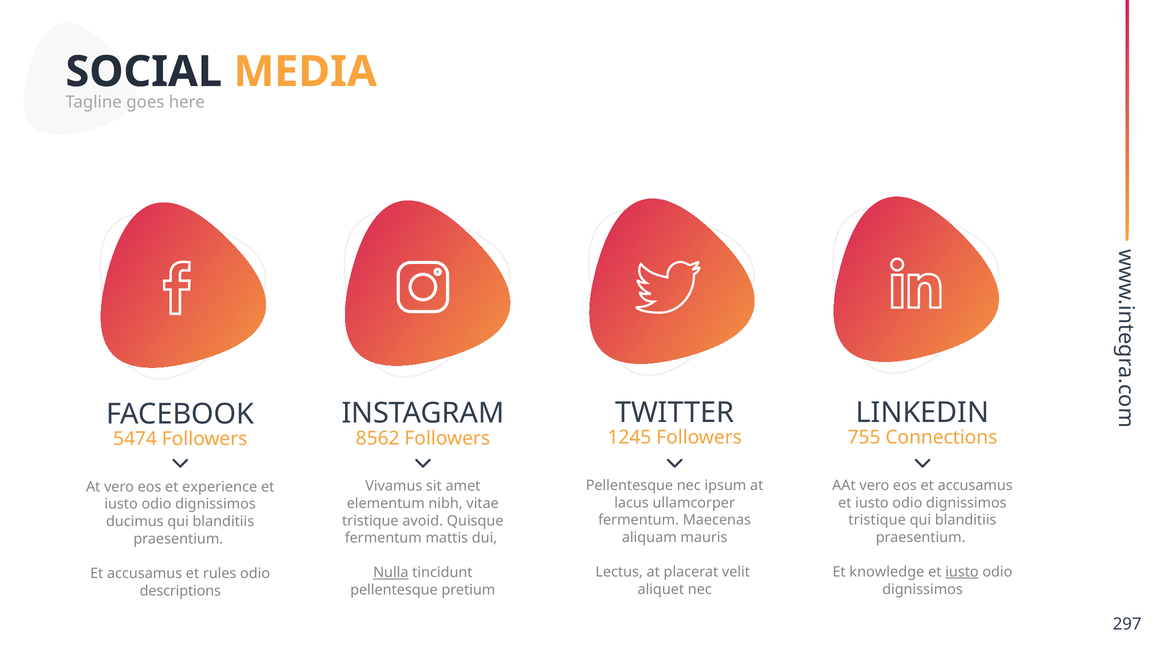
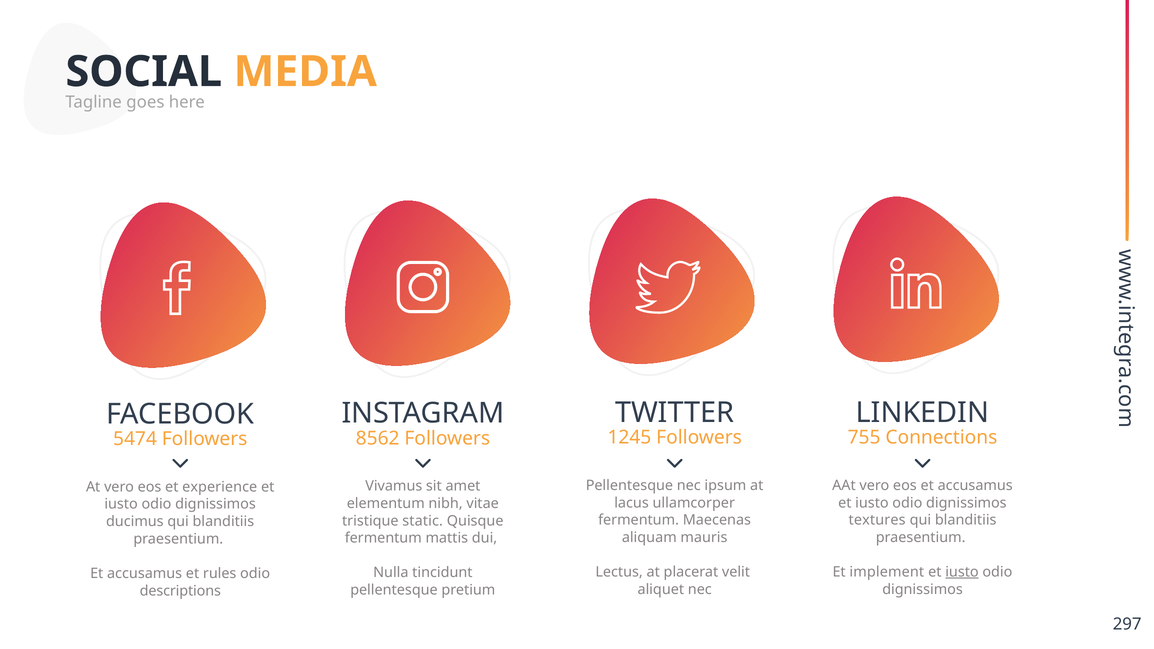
tristique: tristique -> textures (877, 520)
avoid: avoid -> static (423, 521)
knowledge: knowledge -> implement (887, 572)
Nulla underline: present -> none (391, 573)
